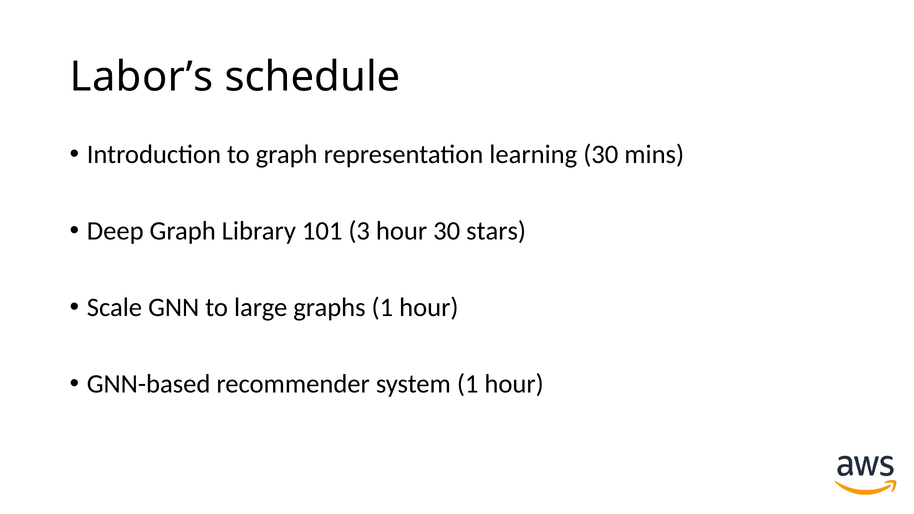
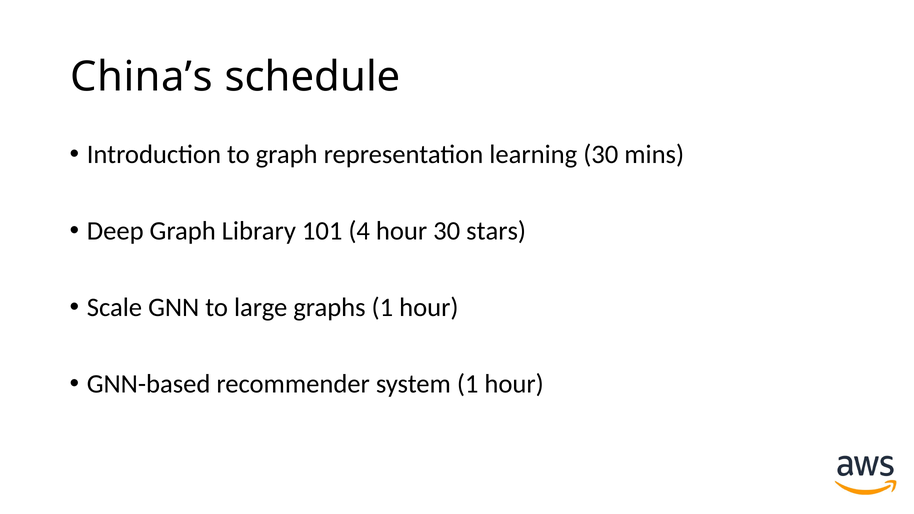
Labor’s: Labor’s -> China’s (142, 77)
3: 3 -> 4 (359, 231)
